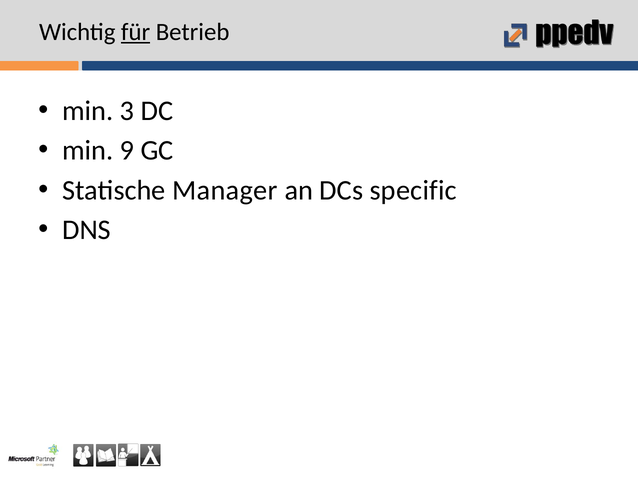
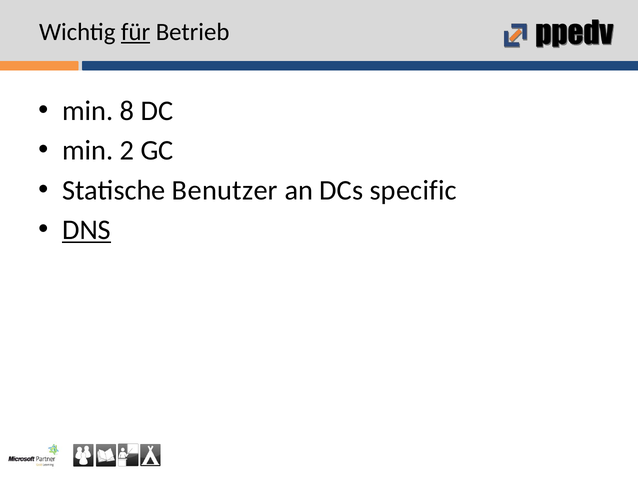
3: 3 -> 8 (127, 111)
9: 9 -> 2 (127, 150)
Manager: Manager -> Benutzer (225, 190)
DNS underline: none -> present (87, 230)
